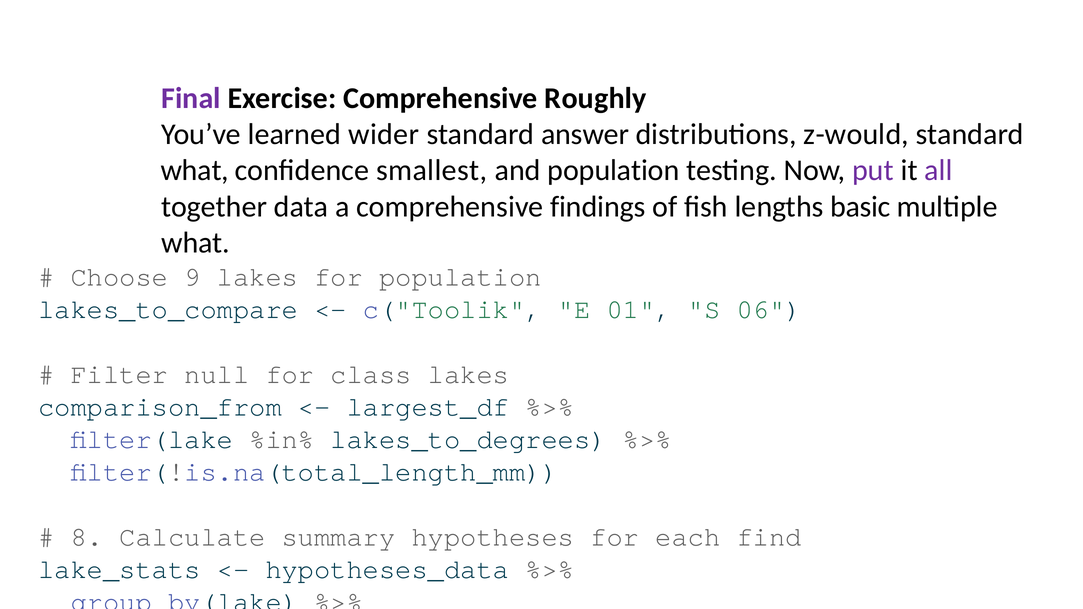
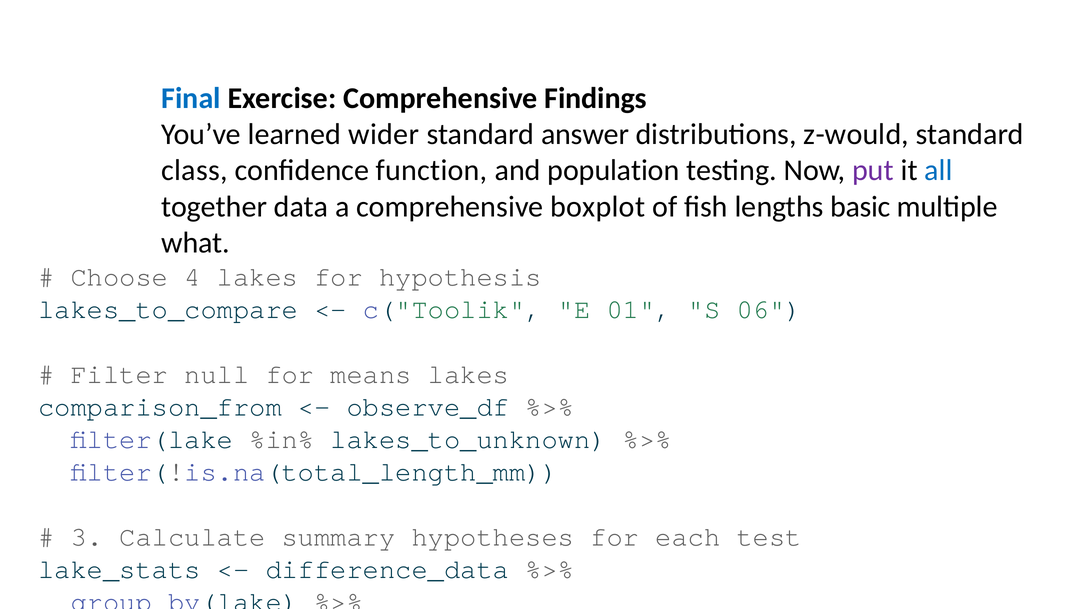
Final colour: purple -> blue (191, 98)
Comprehensive Roughly: Roughly -> Findings (596, 98)
what: what -> class (194, 171)
confidence smallest: smallest -> function (432, 171)
all colour: purple -> blue (939, 171)
comprehensive findings: findings -> boxplot (598, 207)
Choose 9: 9 -> 4 (192, 277)
for population: population -> hypothesis (460, 277)
class: class -> means (371, 374)
largest_df: largest_df -> observe_df (428, 407)
lakes_to_degrees: lakes_to_degrees -> lakes_to_unknown (469, 439)
8: 8 -> 3 (87, 537)
find: find -> test (769, 537)
hypotheses_data: hypotheses_data -> difference_data (387, 569)
